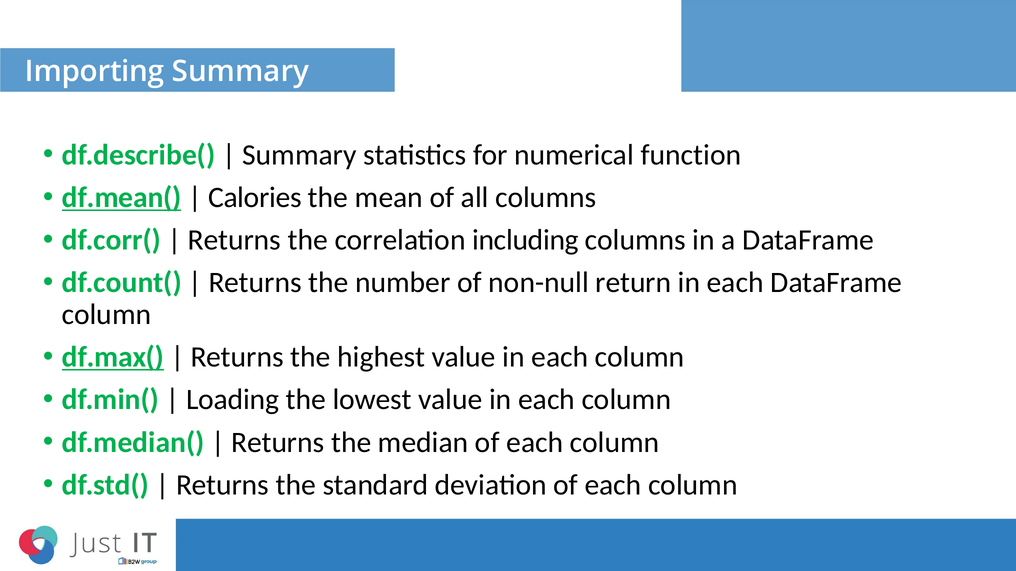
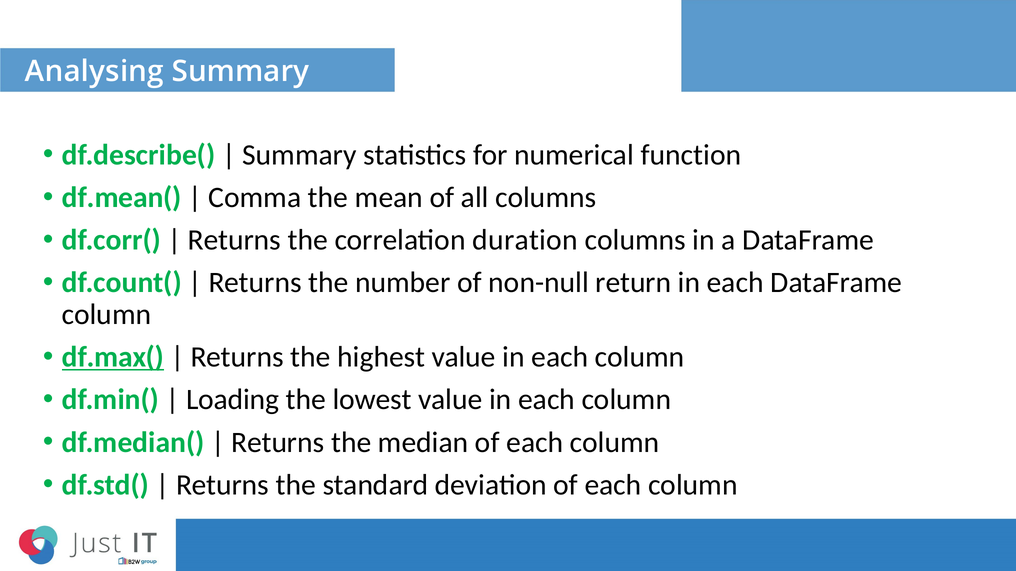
Importing: Importing -> Analysing (94, 71)
df.mean( underline: present -> none (122, 198)
Calories: Calories -> Comma (255, 198)
including: including -> duration (525, 240)
